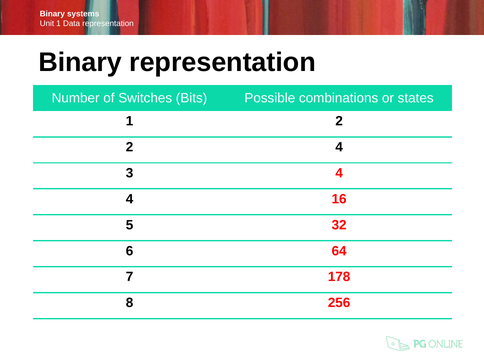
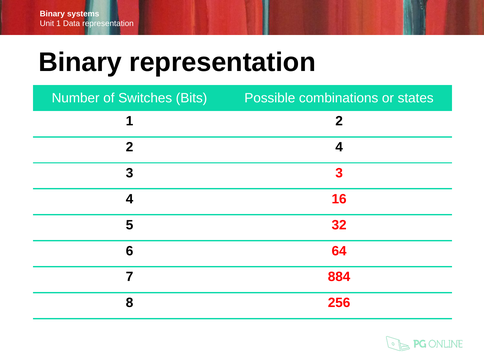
3 4: 4 -> 3 (339, 173)
178: 178 -> 884 (339, 277)
